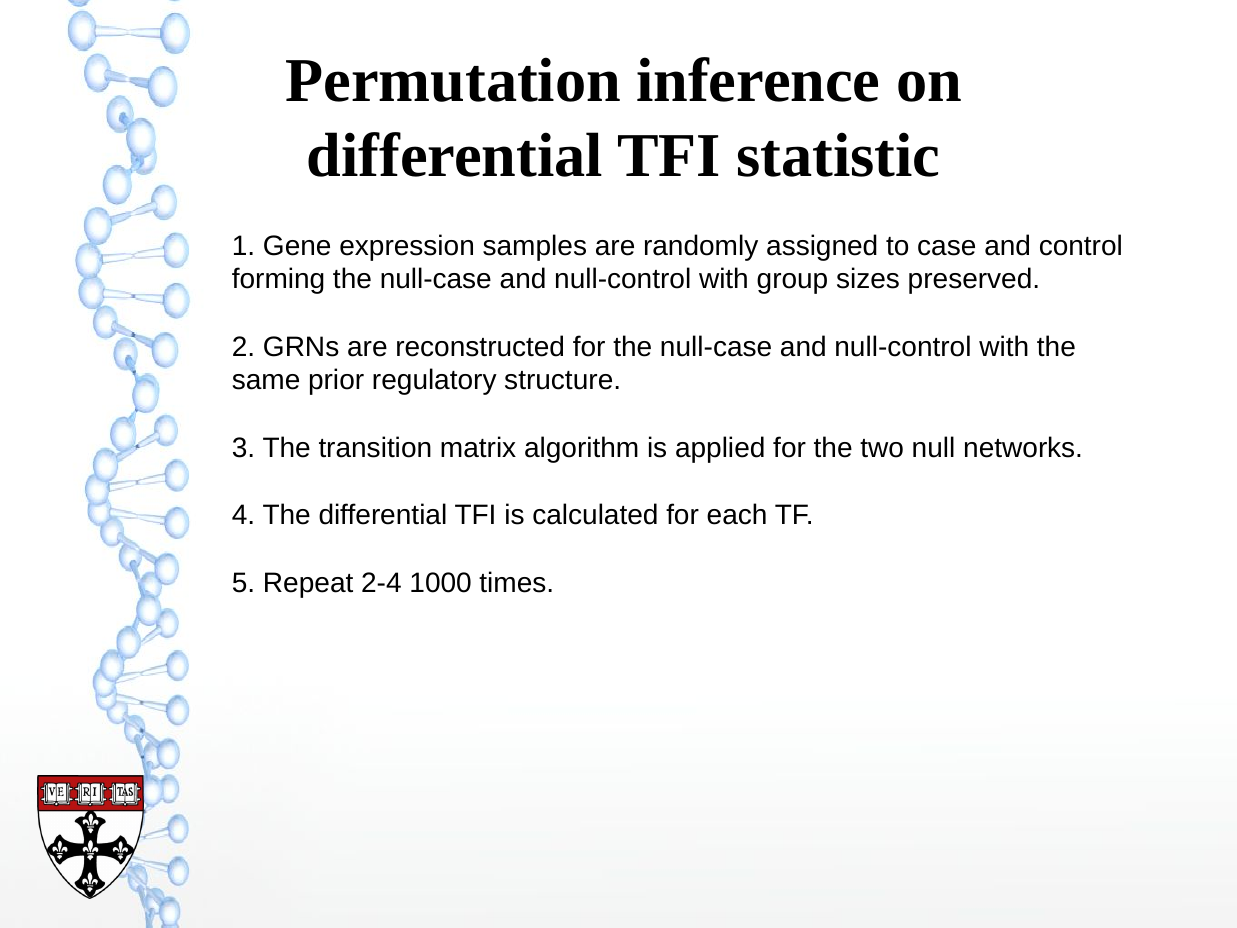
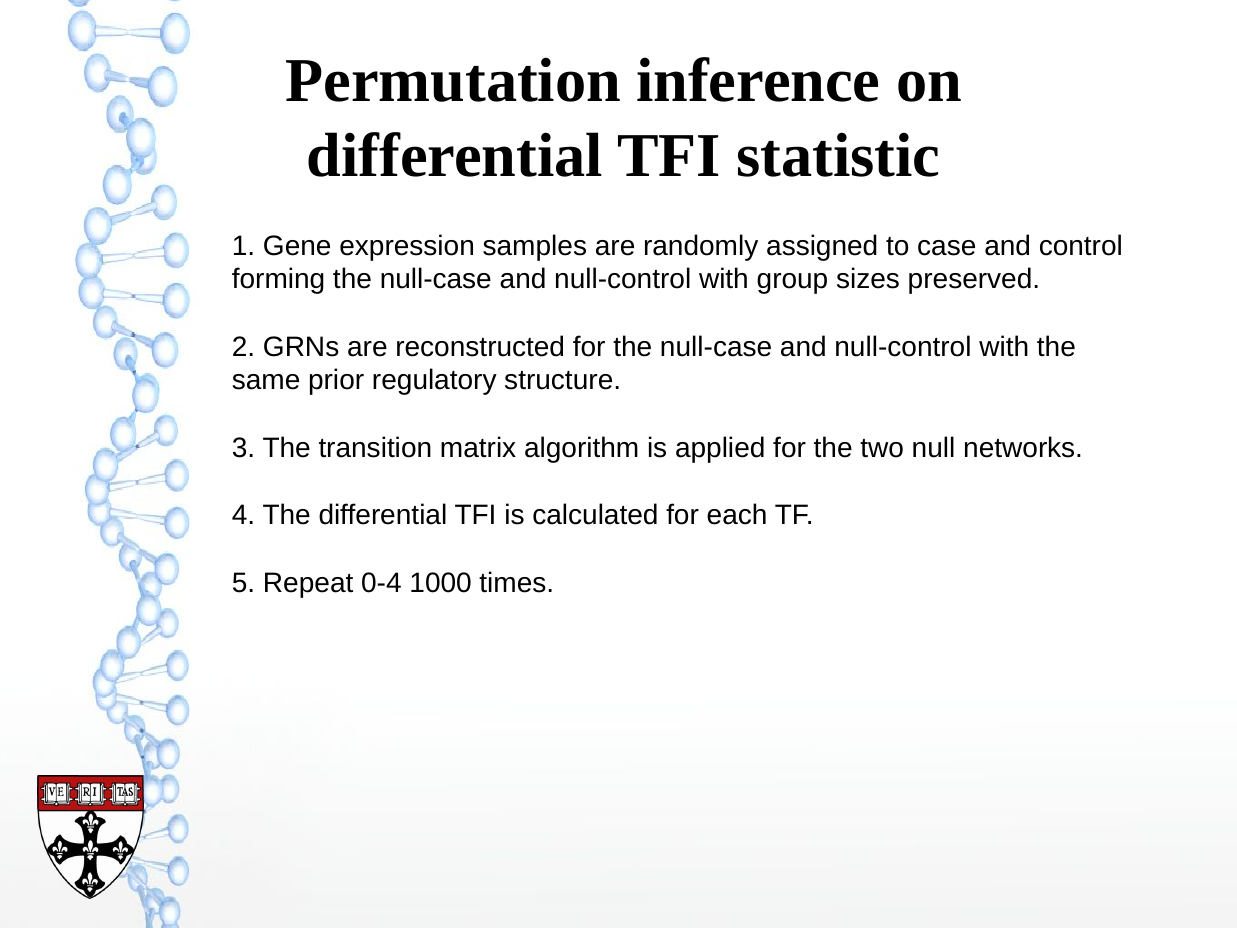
2-4: 2-4 -> 0-4 (381, 583)
